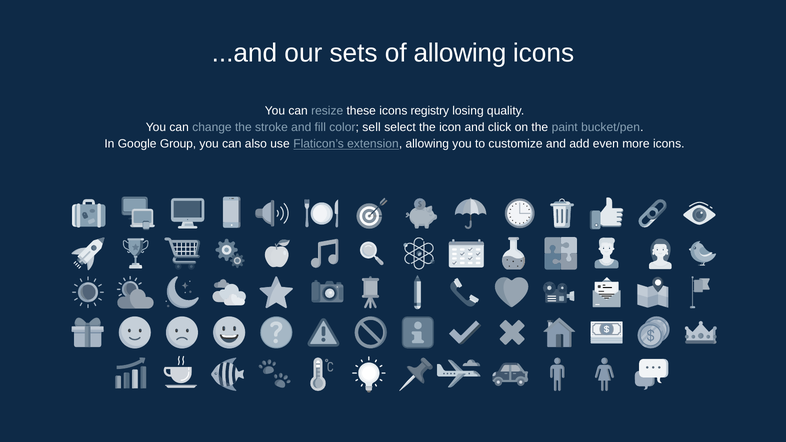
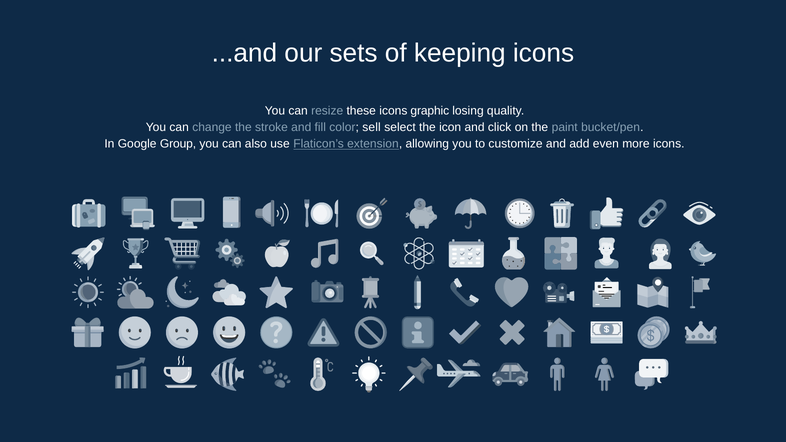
of allowing: allowing -> keeping (460, 53)
registry: registry -> graphic (430, 111)
